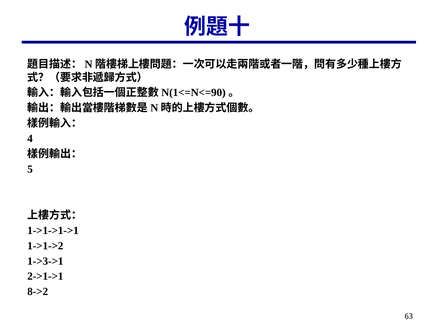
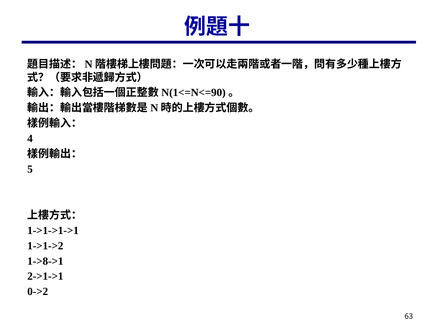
1->3->1: 1->3->1 -> 1->8->1 (45, 261)
8->2: 8->2 -> 0->2 (38, 292)
